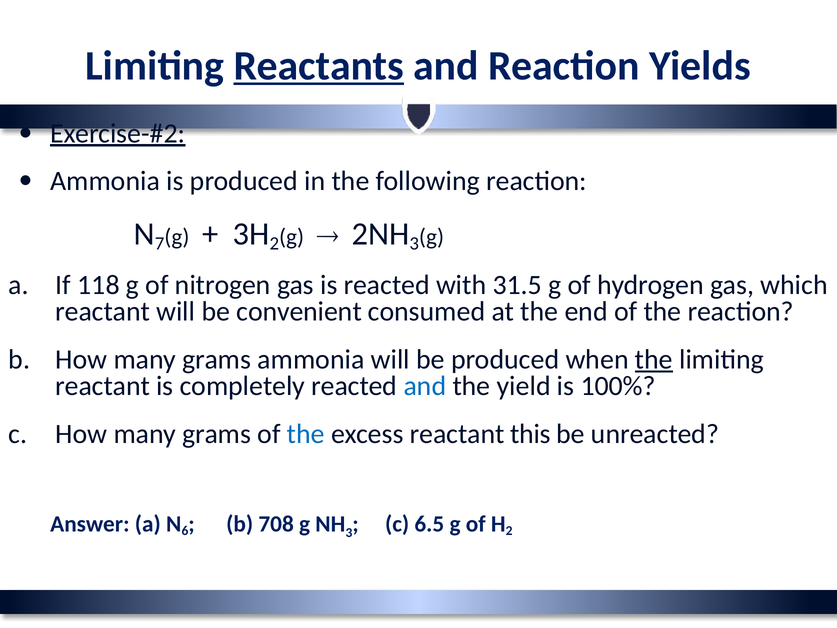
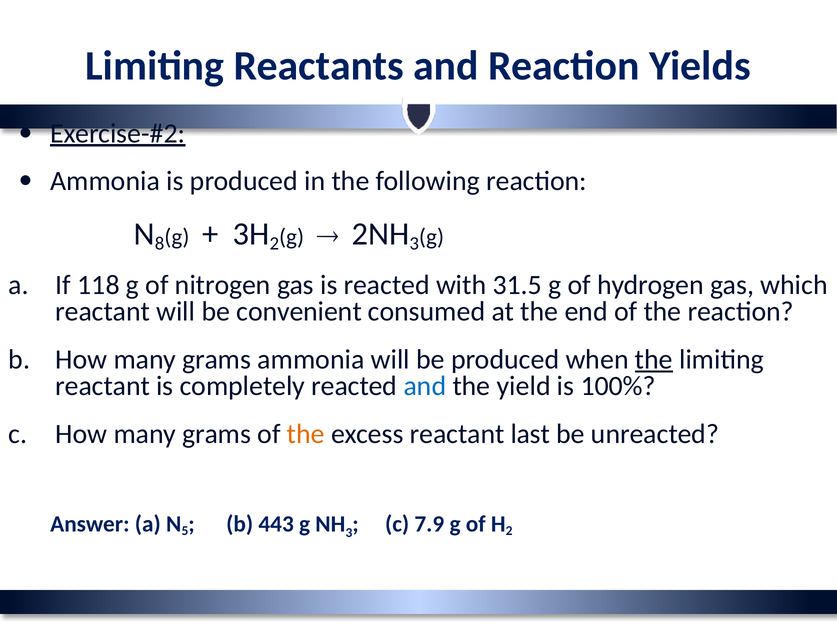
Reactants underline: present -> none (319, 66)
7: 7 -> 8 (160, 244)
the colour: blue -> orange (306, 434)
this: this -> last (530, 434)
6: 6 -> 5 (185, 531)
708: 708 -> 443 (276, 524)
6.5: 6.5 -> 7.9 (429, 524)
